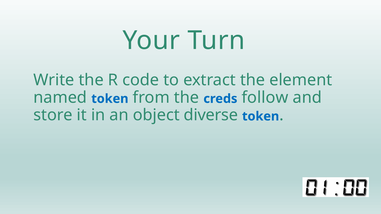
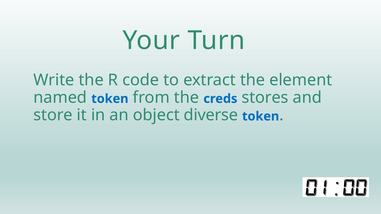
follow: follow -> stores (265, 98)
